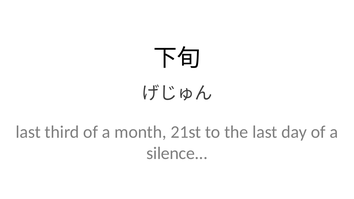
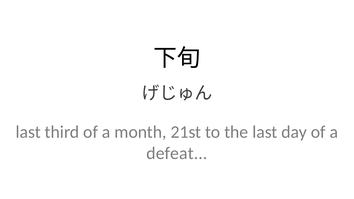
silence: silence -> defeat (177, 153)
